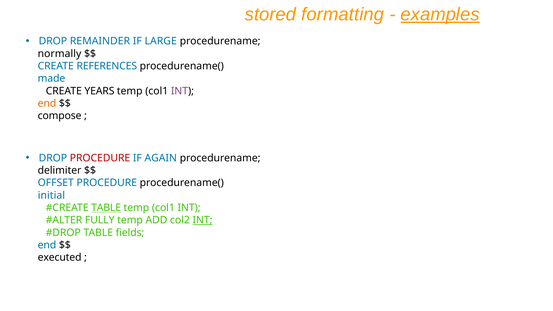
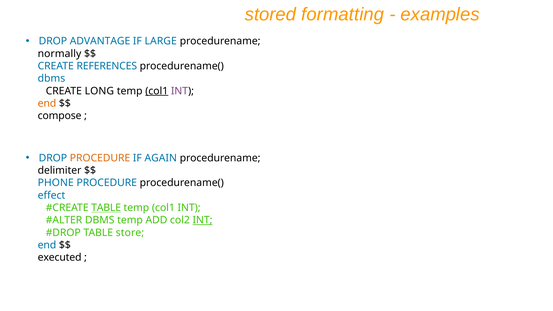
examples underline: present -> none (440, 14)
REMAINDER: REMAINDER -> ADVANTAGE (100, 41)
made: made -> dbms (51, 79)
YEARS: YEARS -> LONG (99, 91)
col1 underline: none -> present (157, 91)
PROCEDURE colour: red -> orange (100, 158)
OFFSET: OFFSET -> PHONE (56, 183)
initial: initial -> effect (51, 195)
FULLY: FULLY -> DBMS (100, 220)
fields: fields -> store (130, 233)
